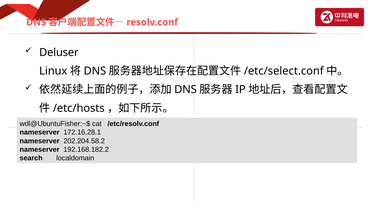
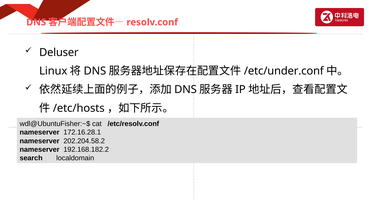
/etc/select.conf: /etc/select.conf -> /etc/under.conf (284, 71)
